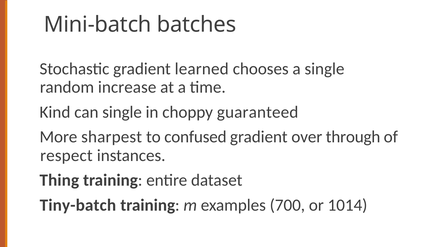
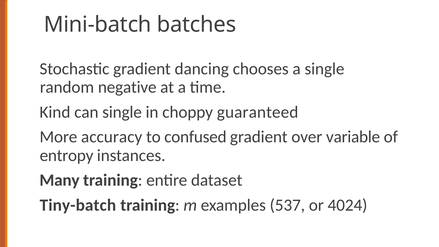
learned: learned -> dancing (202, 69)
increase: increase -> negative (127, 87)
sharpest: sharpest -> accuracy (112, 137)
through: through -> variable (353, 137)
respect: respect -> entropy (67, 155)
Thing: Thing -> Many (59, 180)
700: 700 -> 537 (287, 205)
1014: 1014 -> 4024 (348, 205)
